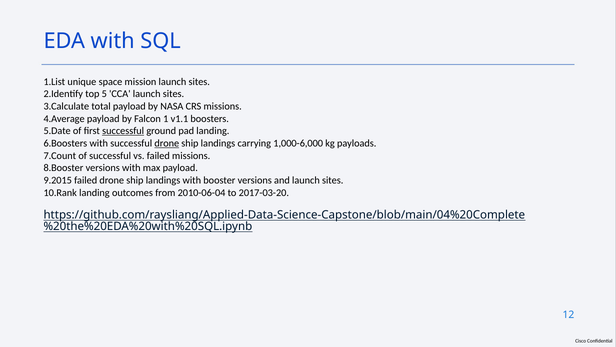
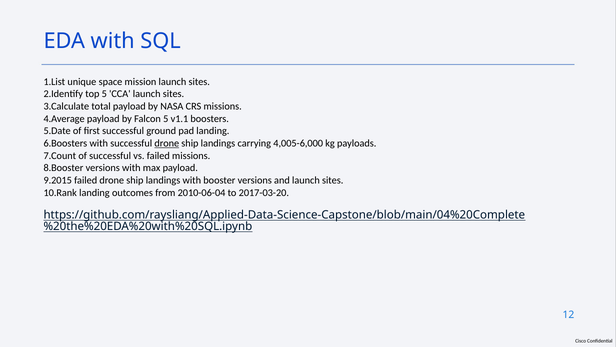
Falcon 1: 1 -> 5 (166, 118)
successful underline: present -> none (123, 131)
1,000-6,000: 1,000-6,000 -> 4,005-6,000 (298, 143)
